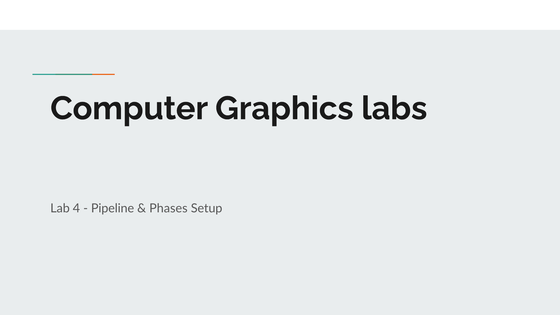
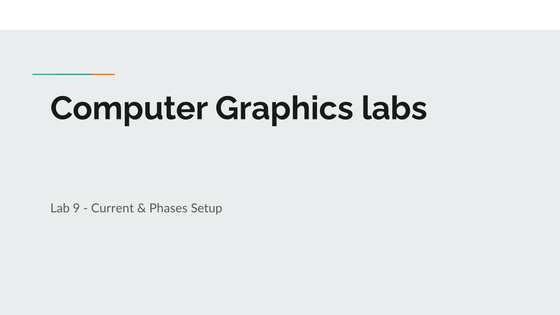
4: 4 -> 9 (76, 208)
Pipeline: Pipeline -> Current (112, 208)
